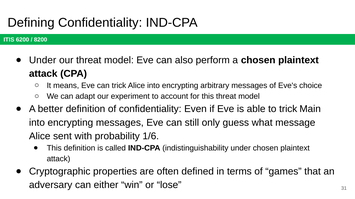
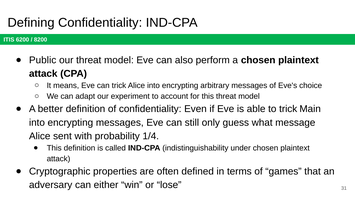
Under: Under -> Public (43, 60)
1/6: 1/6 -> 1/4 (151, 137)
